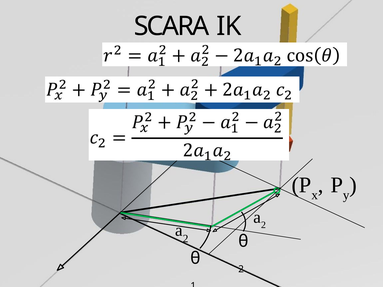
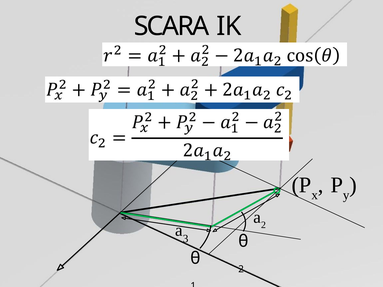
2: 2 -> 3 (186, 239)
